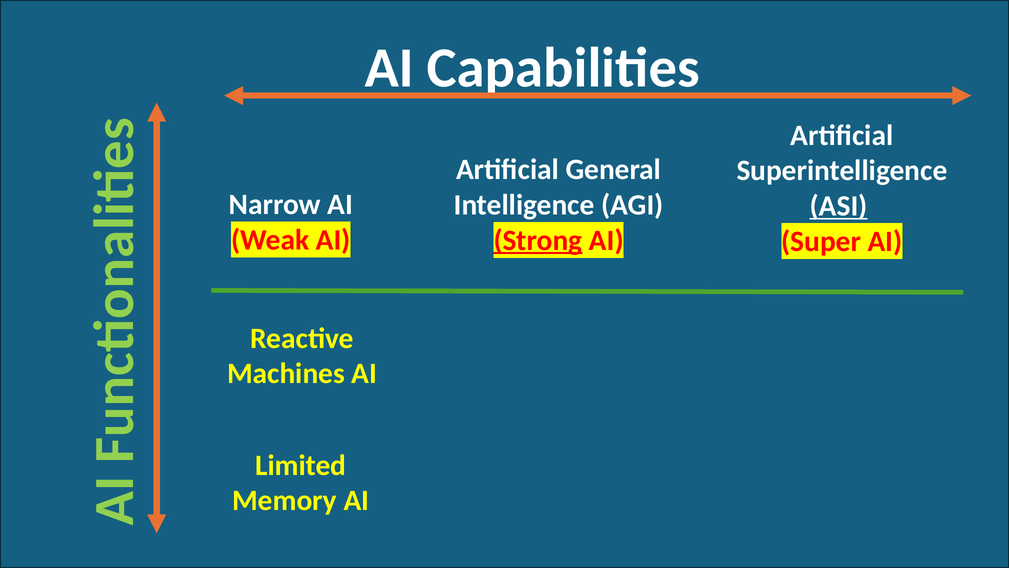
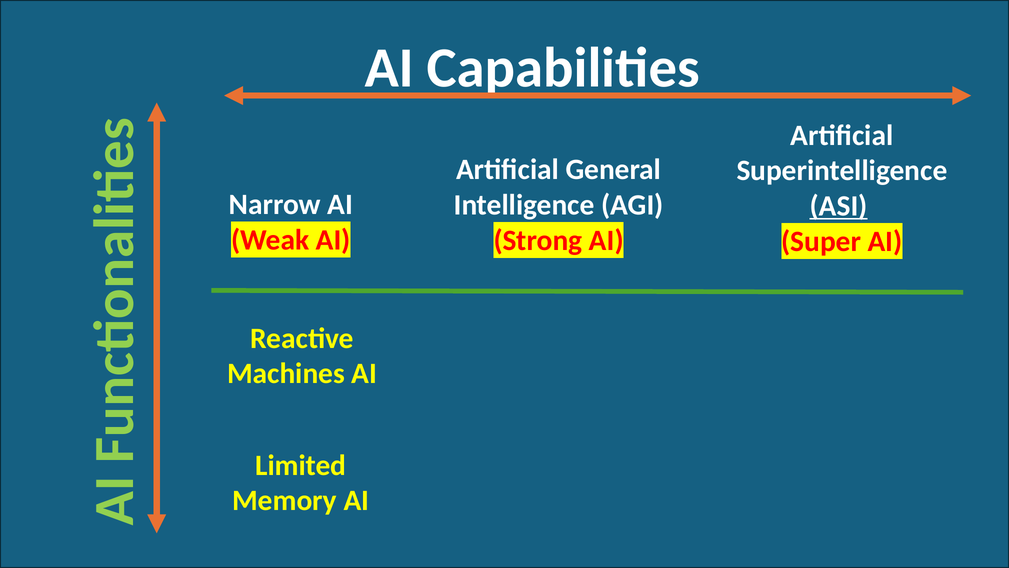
Strong underline: present -> none (538, 240)
